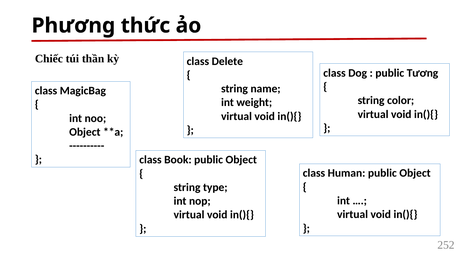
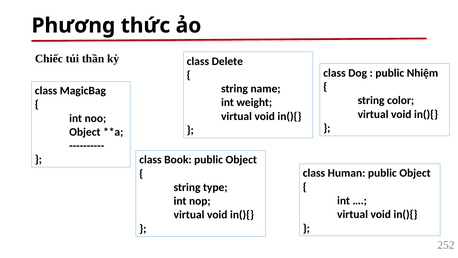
Tương: Tương -> Nhiệm (422, 73)
